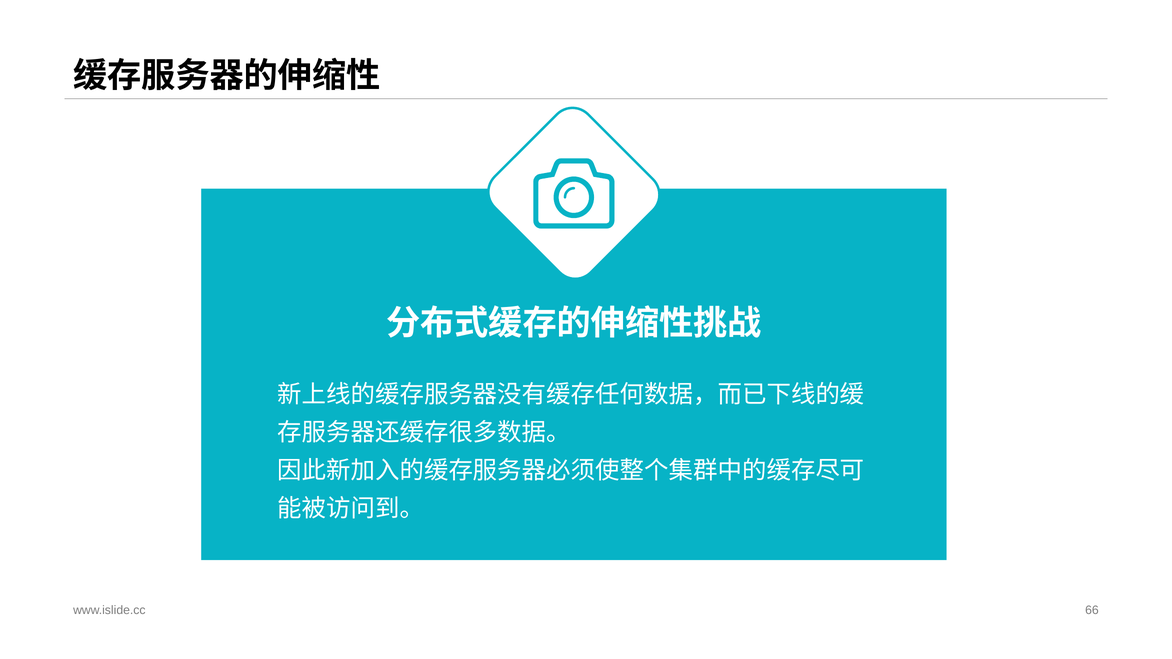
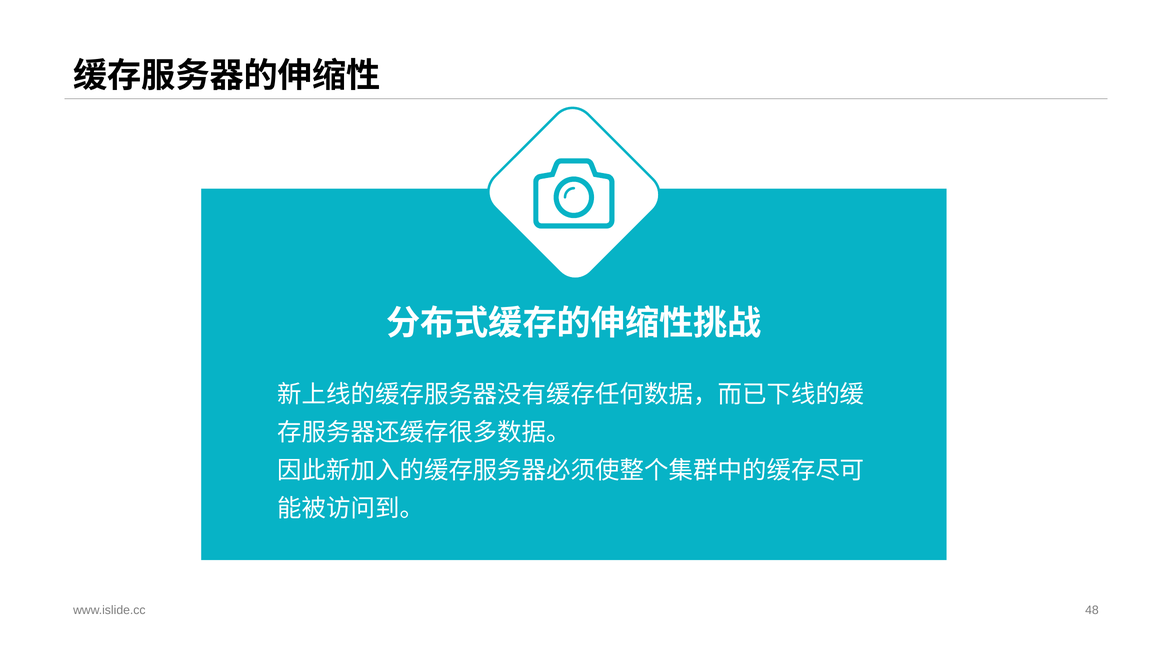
66: 66 -> 48 (1092, 611)
